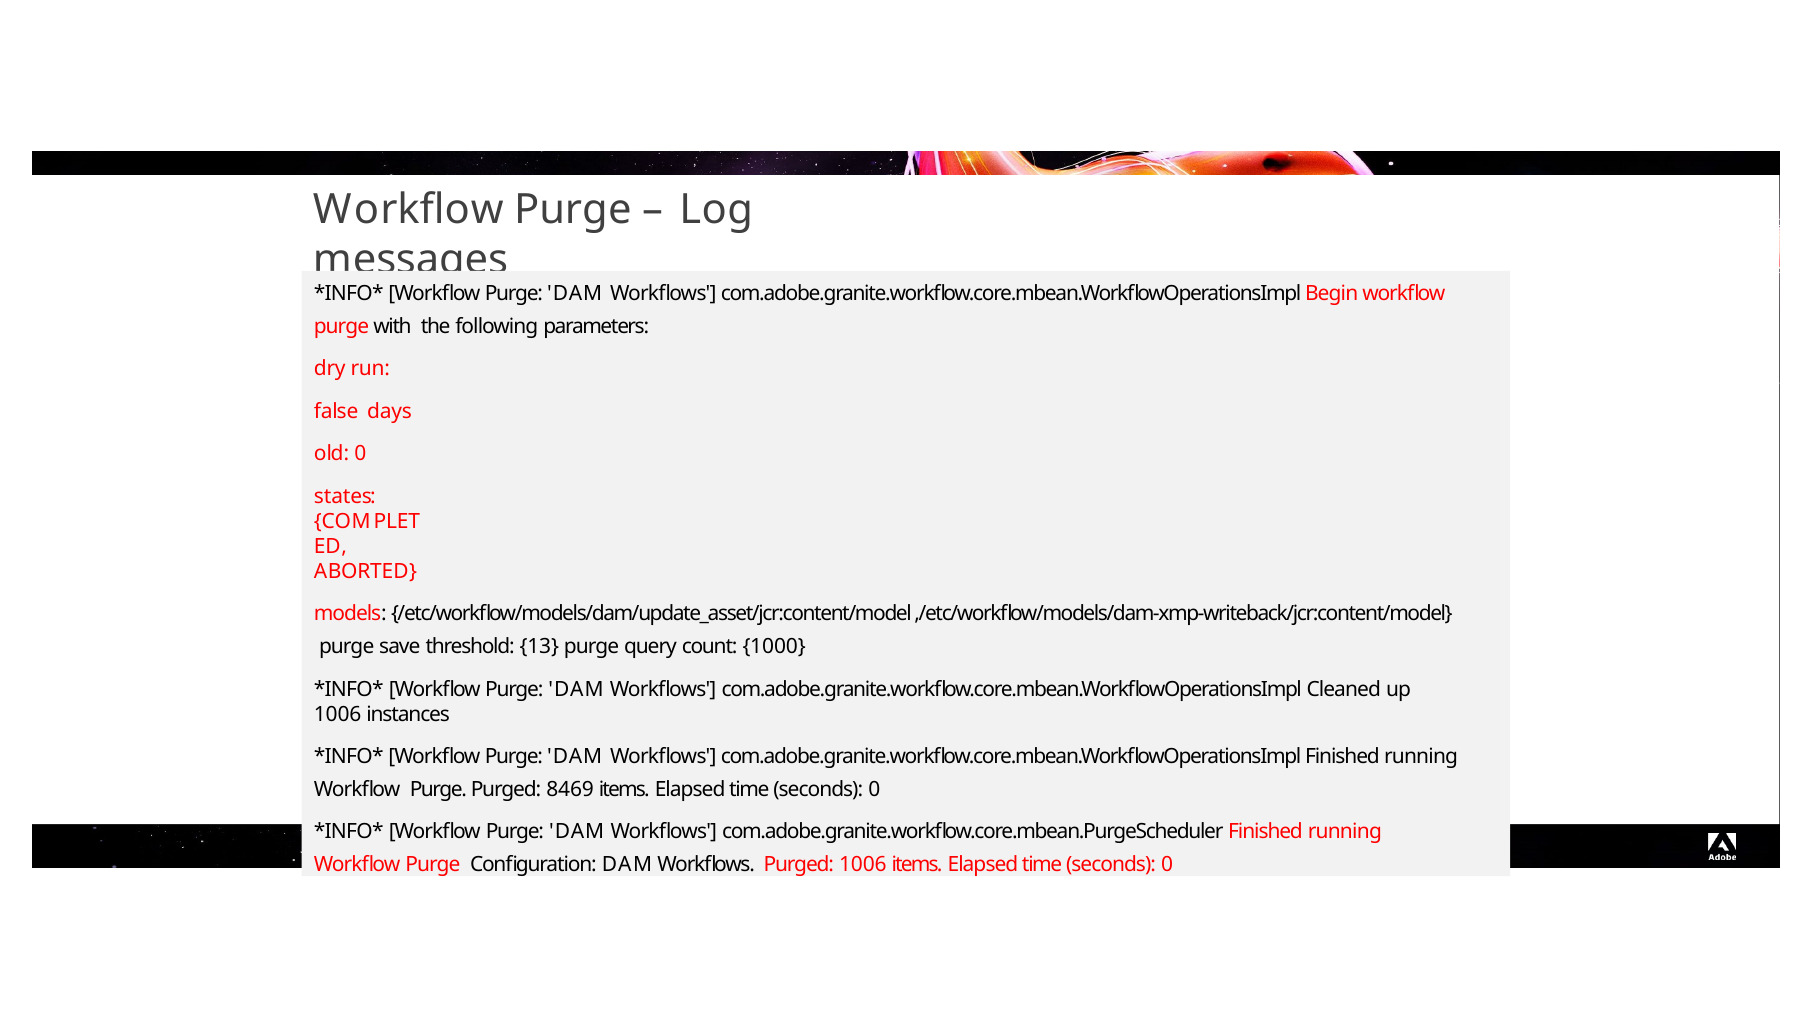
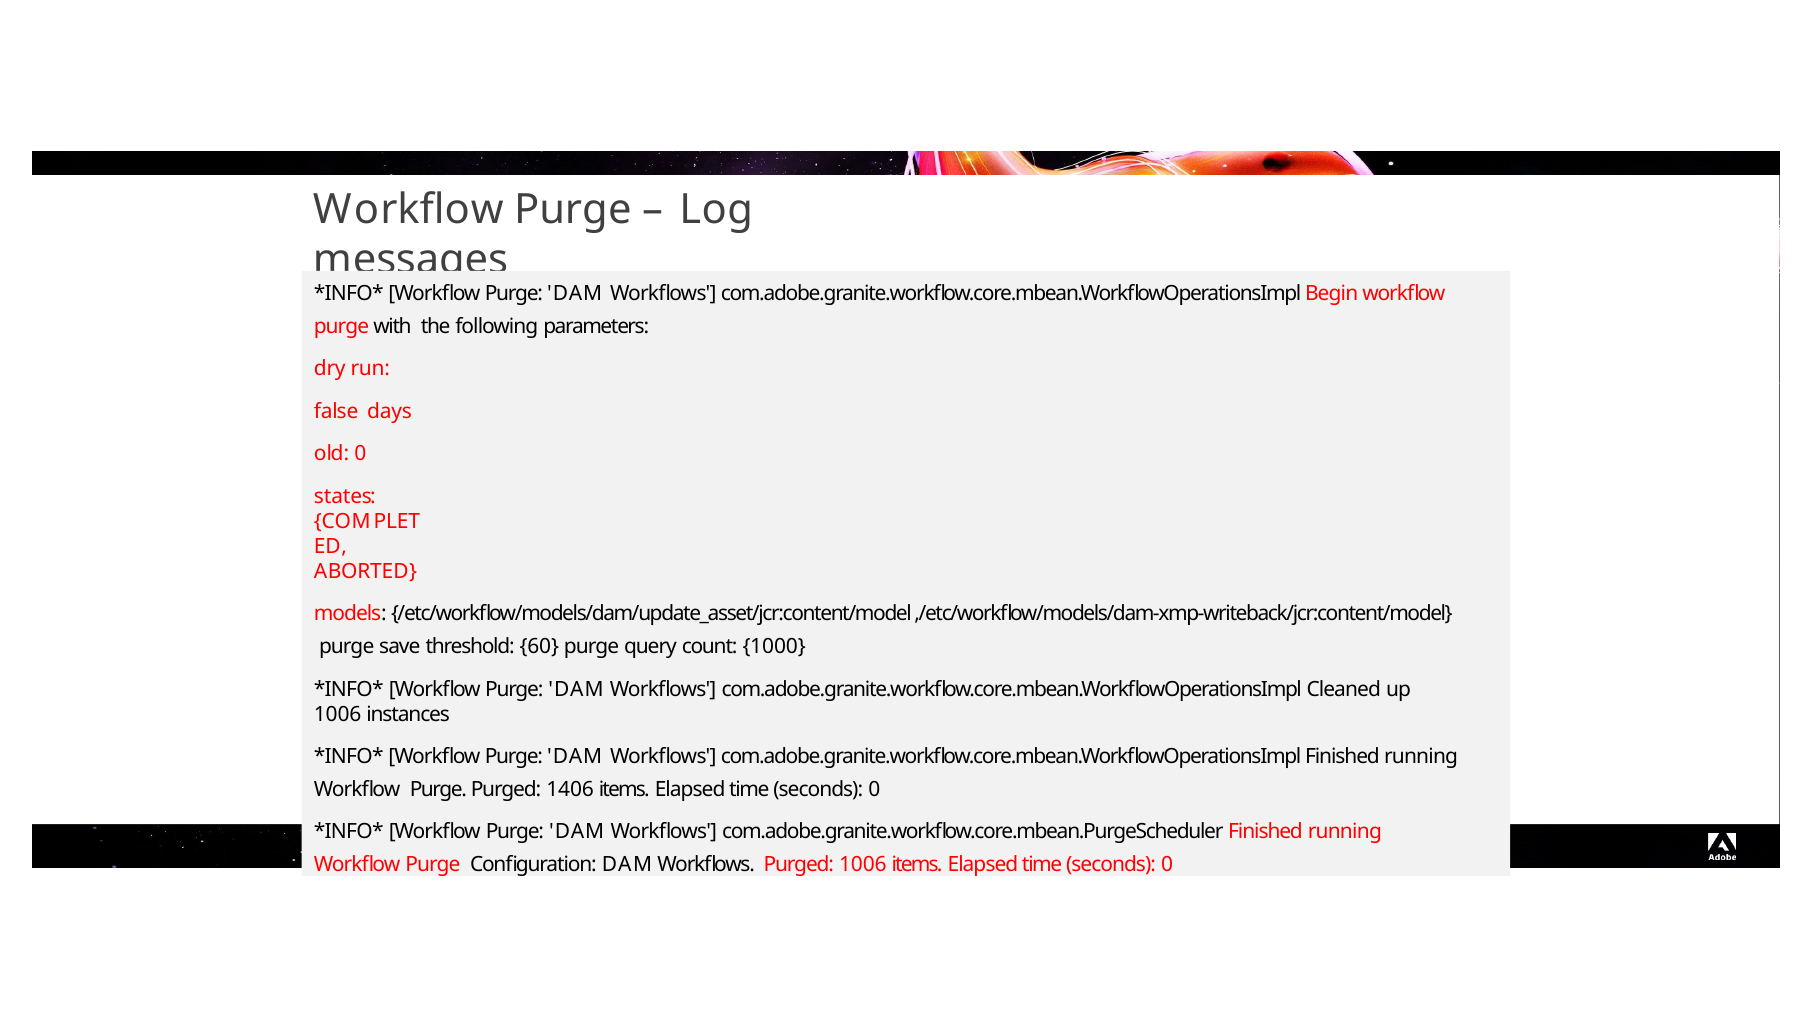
13: 13 -> 60 (539, 647)
8469: 8469 -> 1406 (570, 790)
